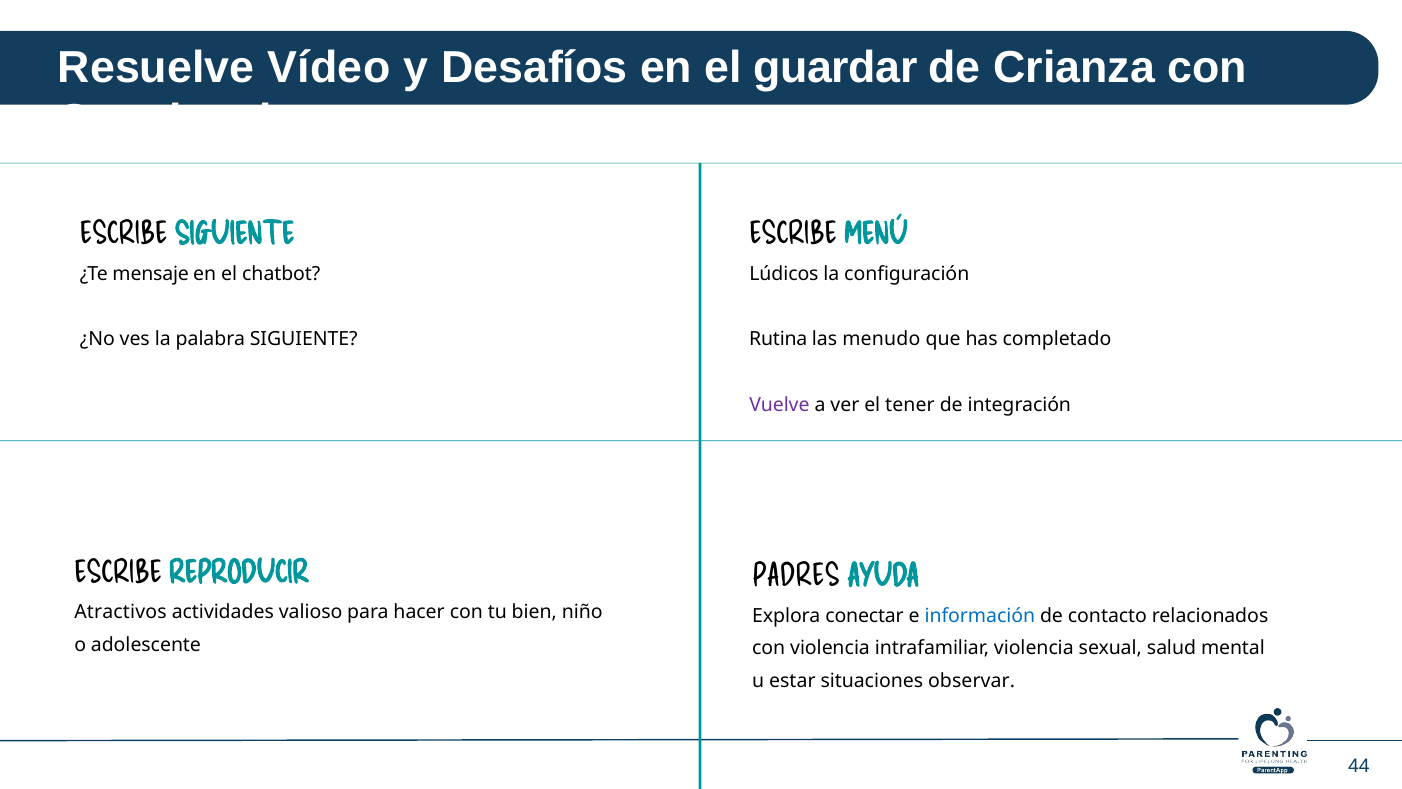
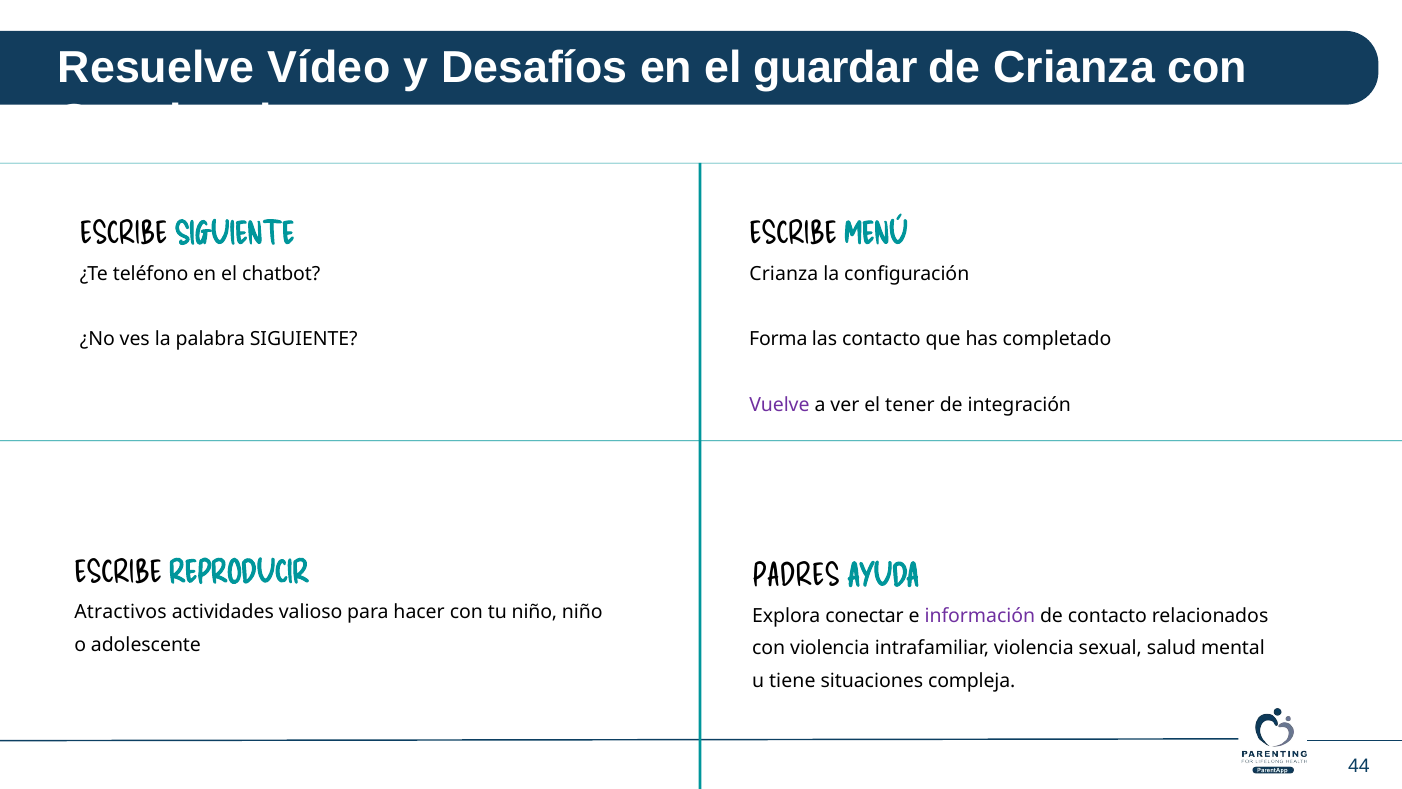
mensaje: mensaje -> teléfono (151, 274)
Lúdicos: Lúdicos -> Crianza (784, 274)
Rutina: Rutina -> Forma (778, 339)
las menudo: menudo -> contacto (881, 339)
tu bien: bien -> niño (534, 612)
información colour: blue -> purple (980, 616)
estar: estar -> tiene (792, 681)
observar: observar -> compleja (972, 681)
